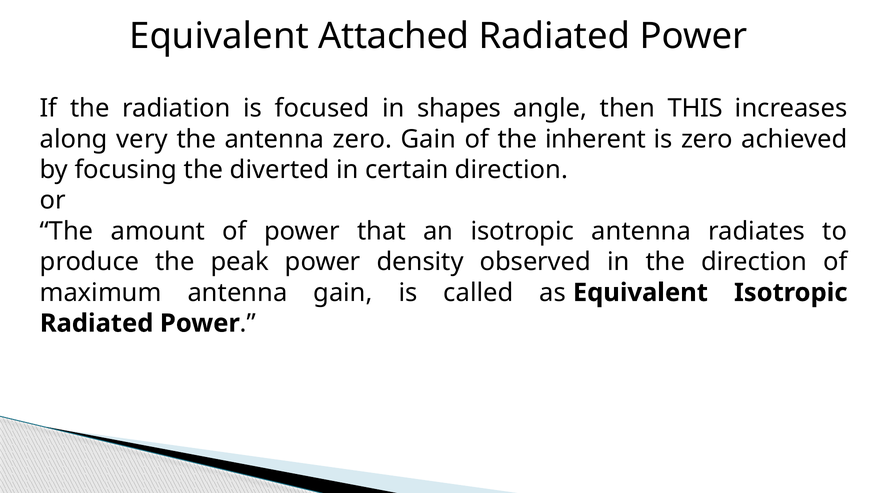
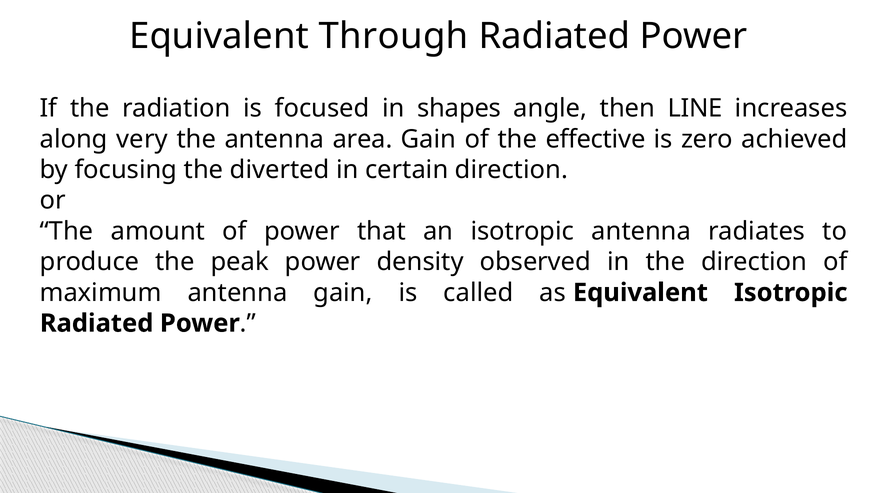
Attached: Attached -> Through (393, 36)
THIS: THIS -> LINE (695, 109)
antenna zero: zero -> area (363, 139)
inherent: inherent -> effective (595, 139)
